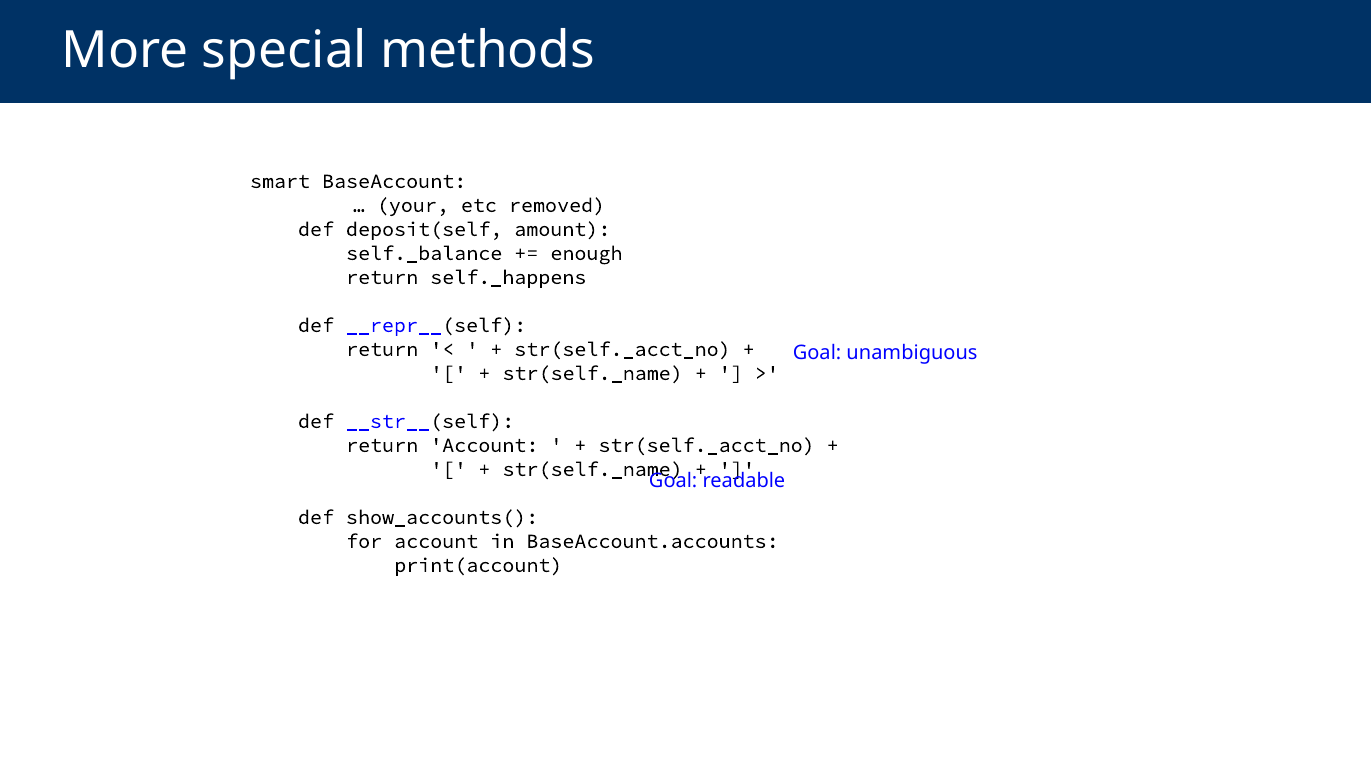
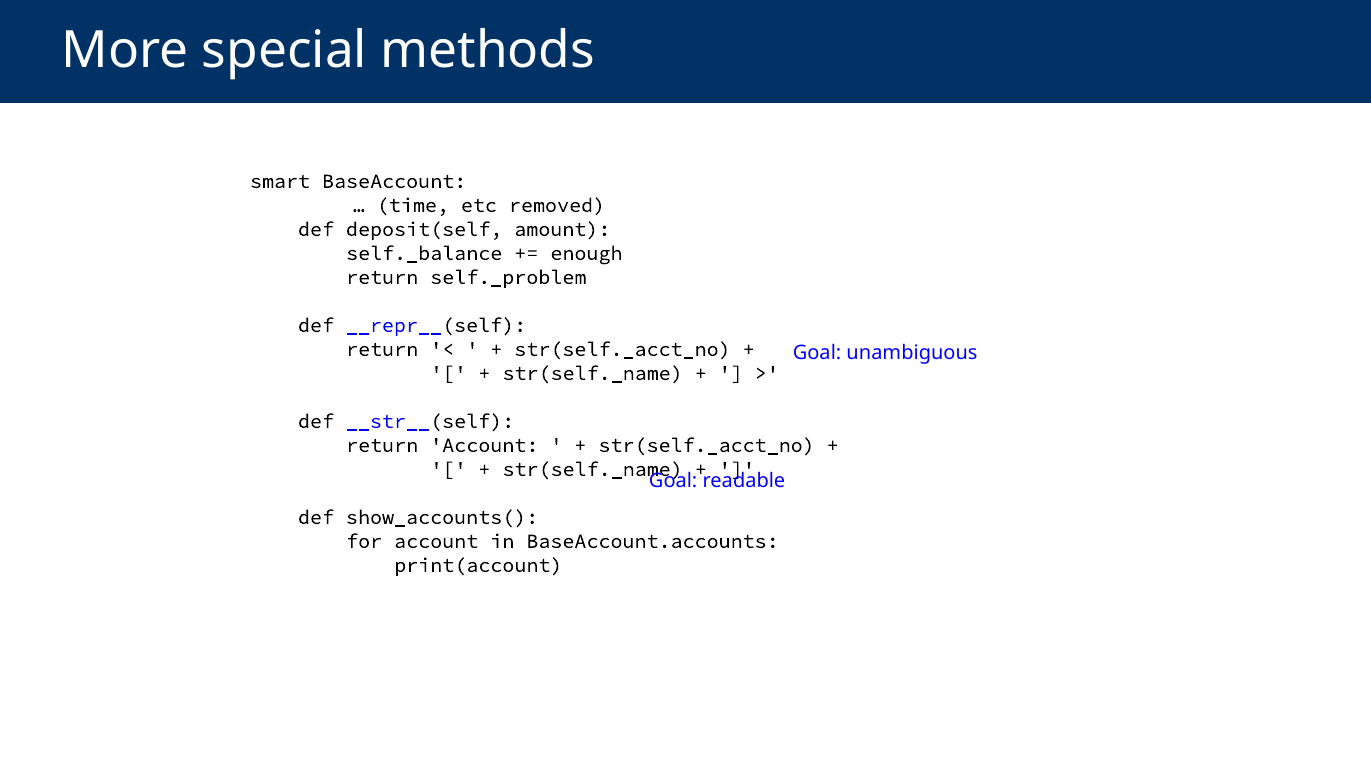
your: your -> time (413, 205)
self._happens: self._happens -> self._problem (508, 277)
